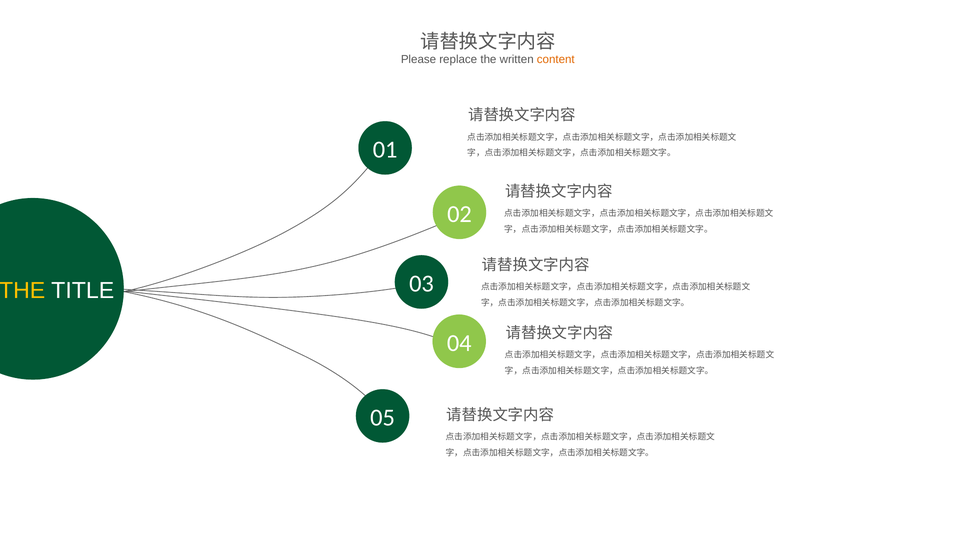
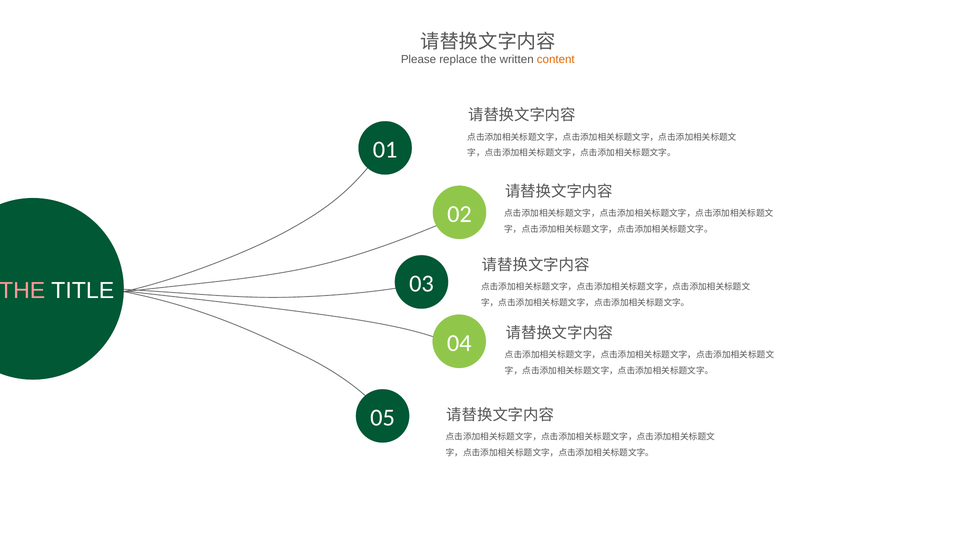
THE colour: yellow -> pink (22, 290)
